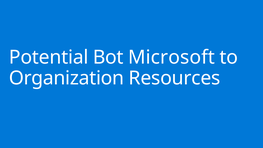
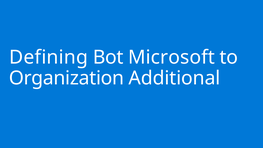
Potential: Potential -> Defining (49, 57)
Resources: Resources -> Additional (174, 78)
